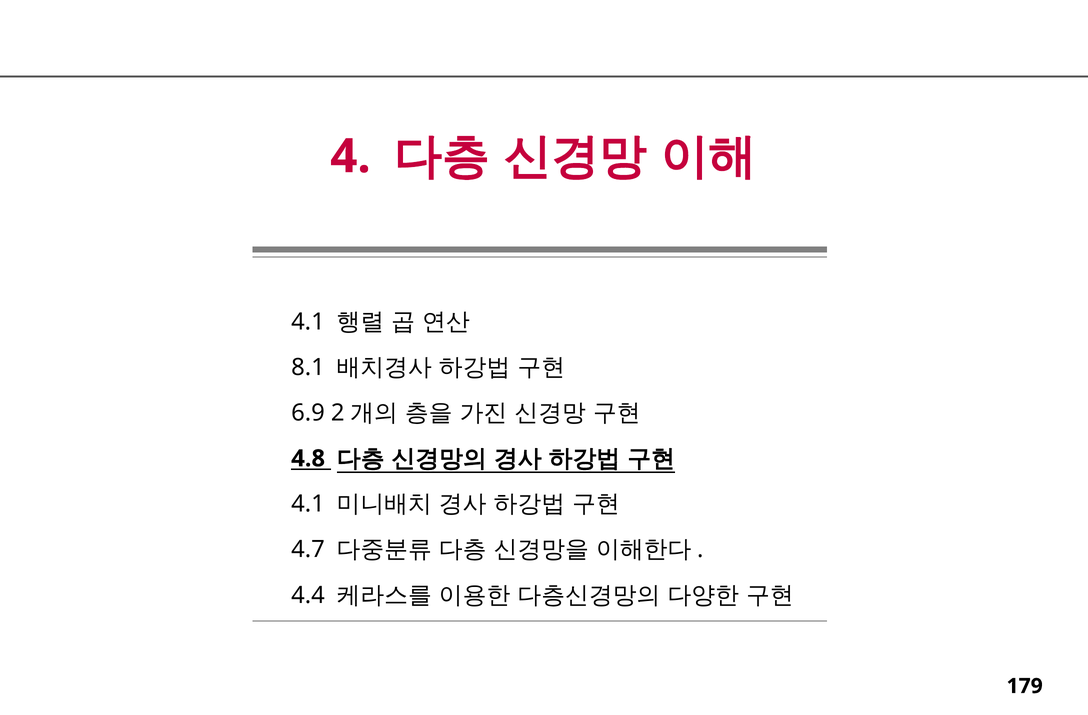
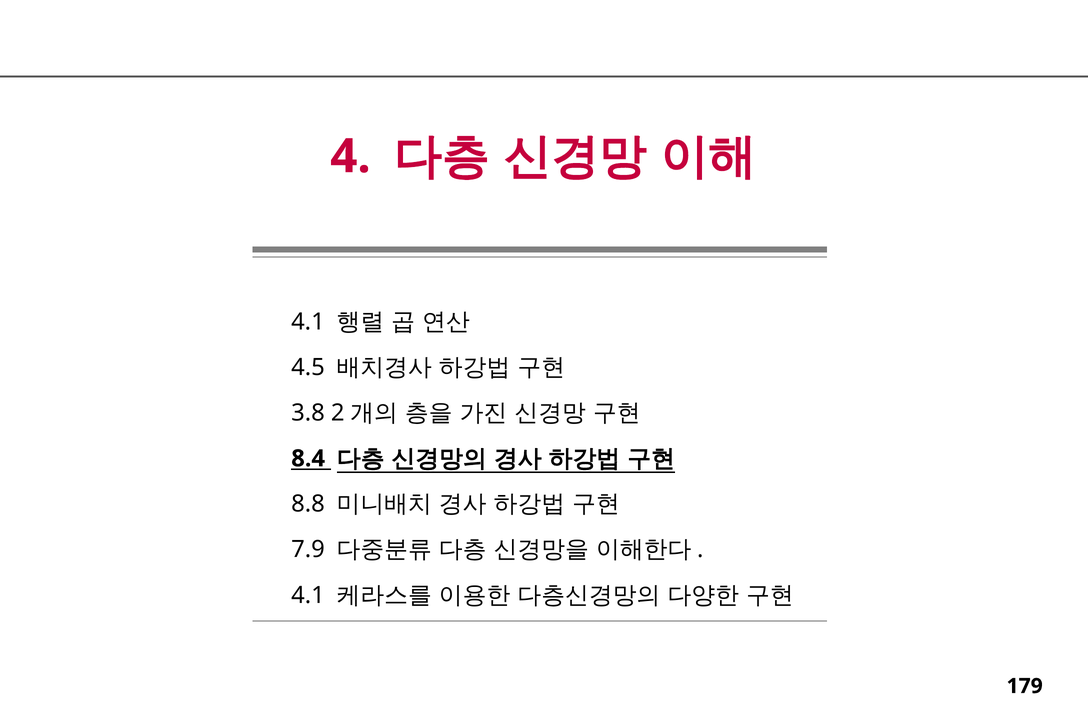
8.1: 8.1 -> 4.5 (308, 367)
6.9: 6.9 -> 3.8 (308, 413)
4.8: 4.8 -> 8.4 (308, 458)
4.1: 4.1 -> 8.8 (308, 504)
4.7: 4.7 -> 7.9 (308, 549)
4.4: 4.4 -> 4.1 (308, 595)
